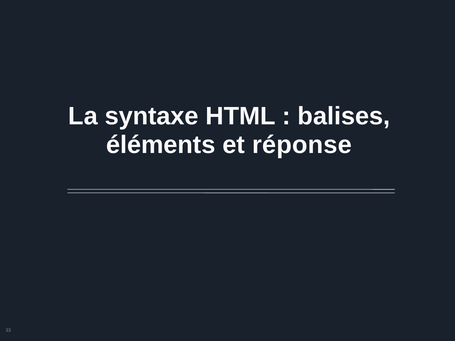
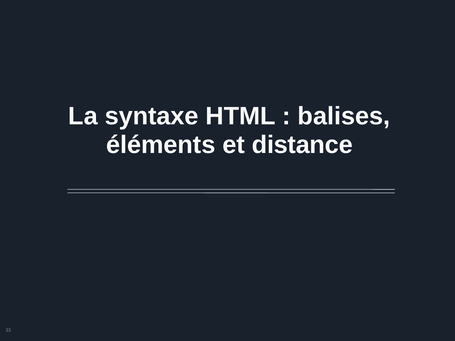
réponse: réponse -> distance (302, 145)
